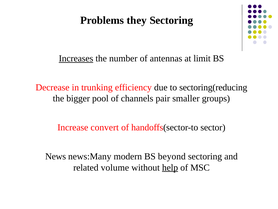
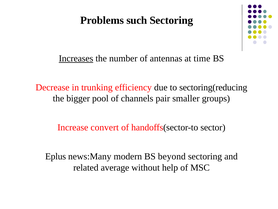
they: they -> such (137, 20)
limit: limit -> time (202, 58)
News: News -> Eplus (56, 156)
volume: volume -> average (115, 167)
help underline: present -> none (170, 167)
